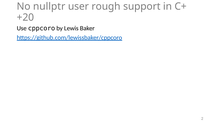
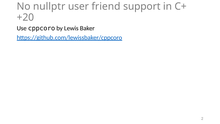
rough: rough -> friend (106, 6)
